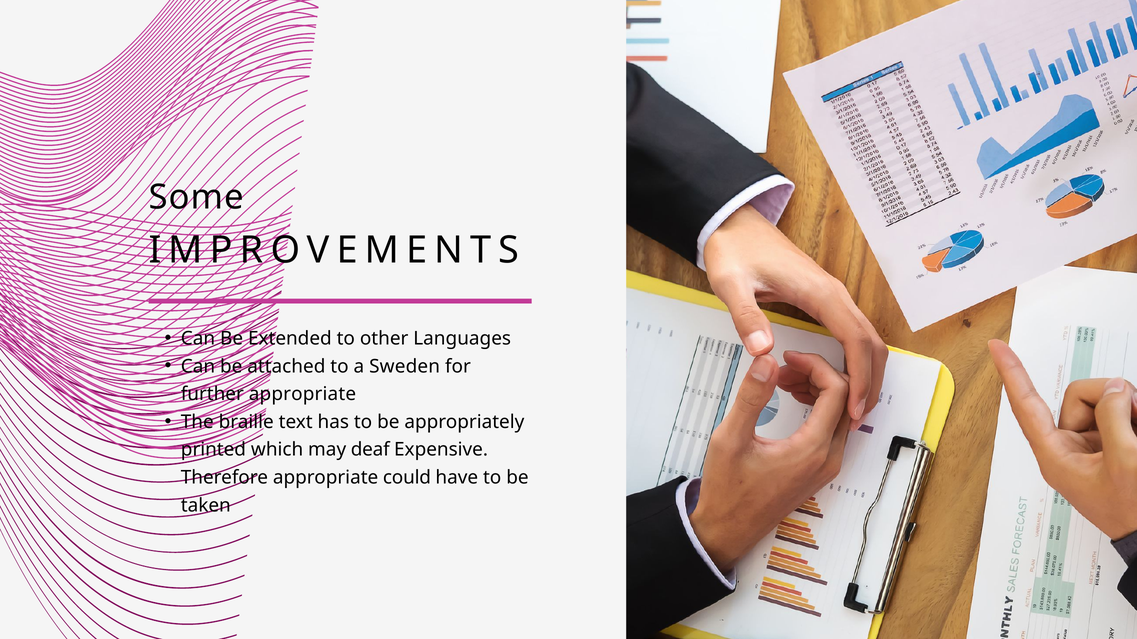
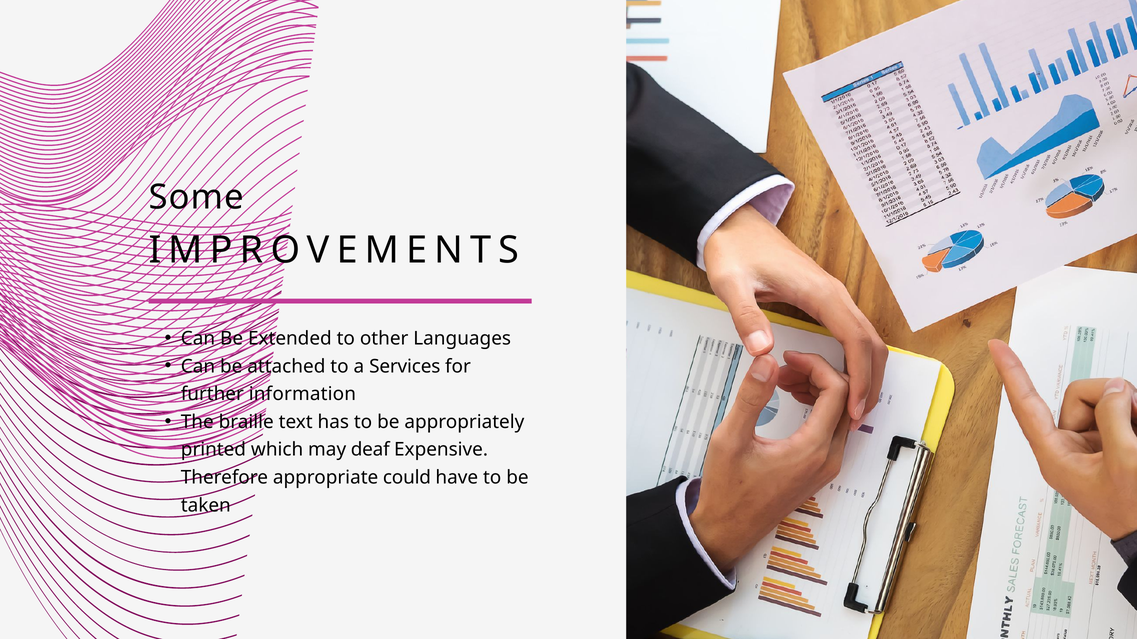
Sweden: Sweden -> Services (405, 367)
further appropriate: appropriate -> information (302, 394)
